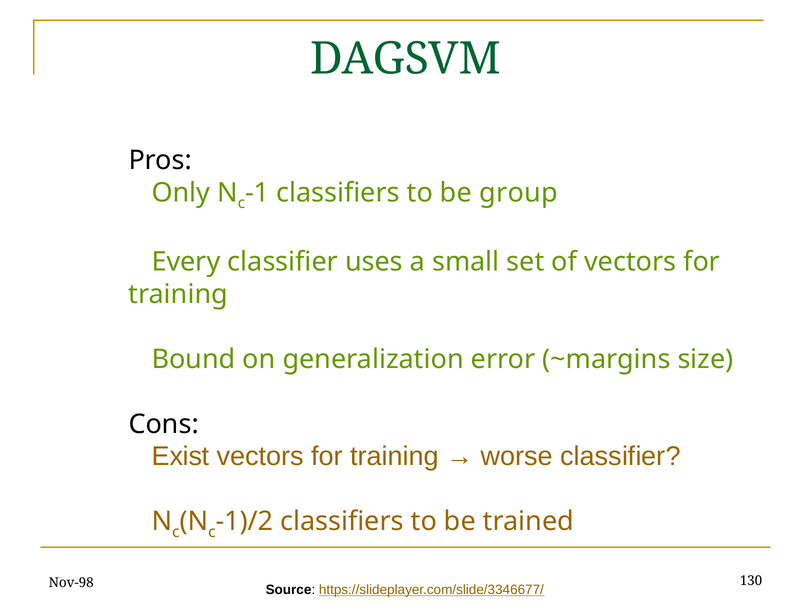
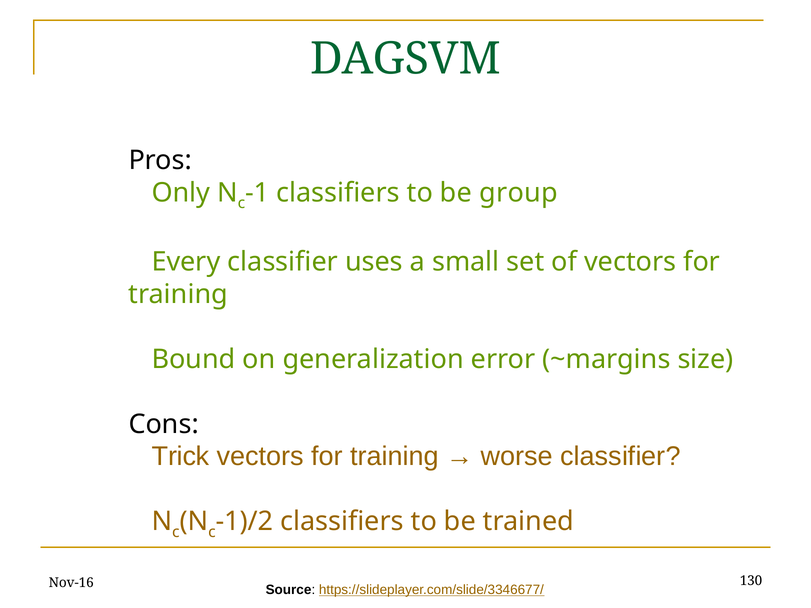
Exist: Exist -> Trick (181, 457)
Nov-98: Nov-98 -> Nov-16 (71, 583)
